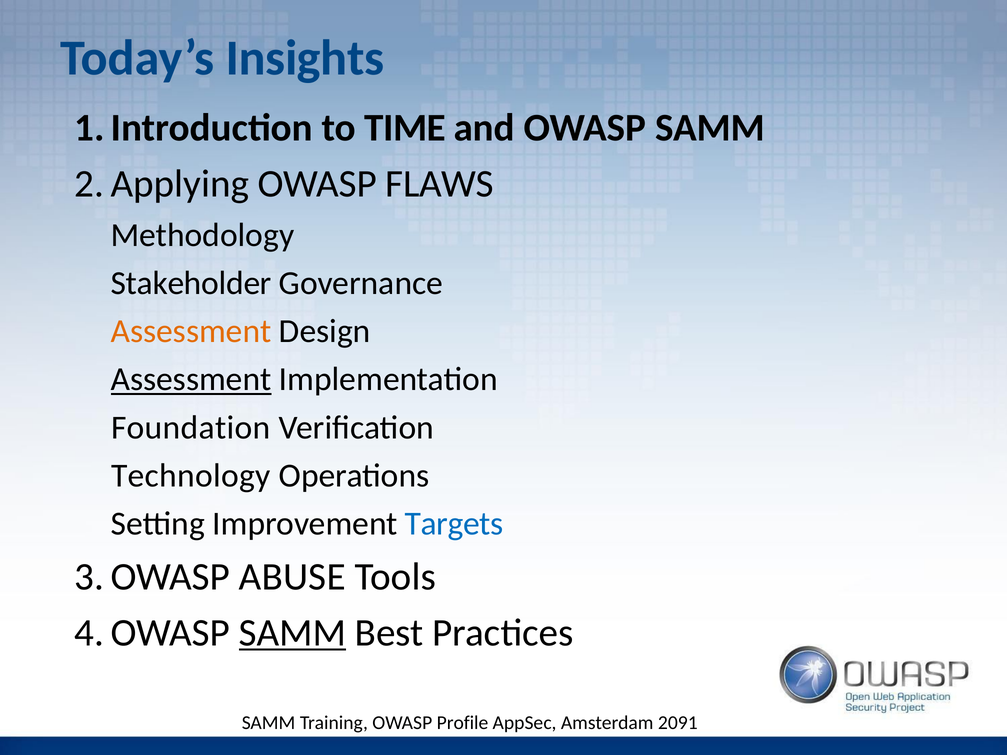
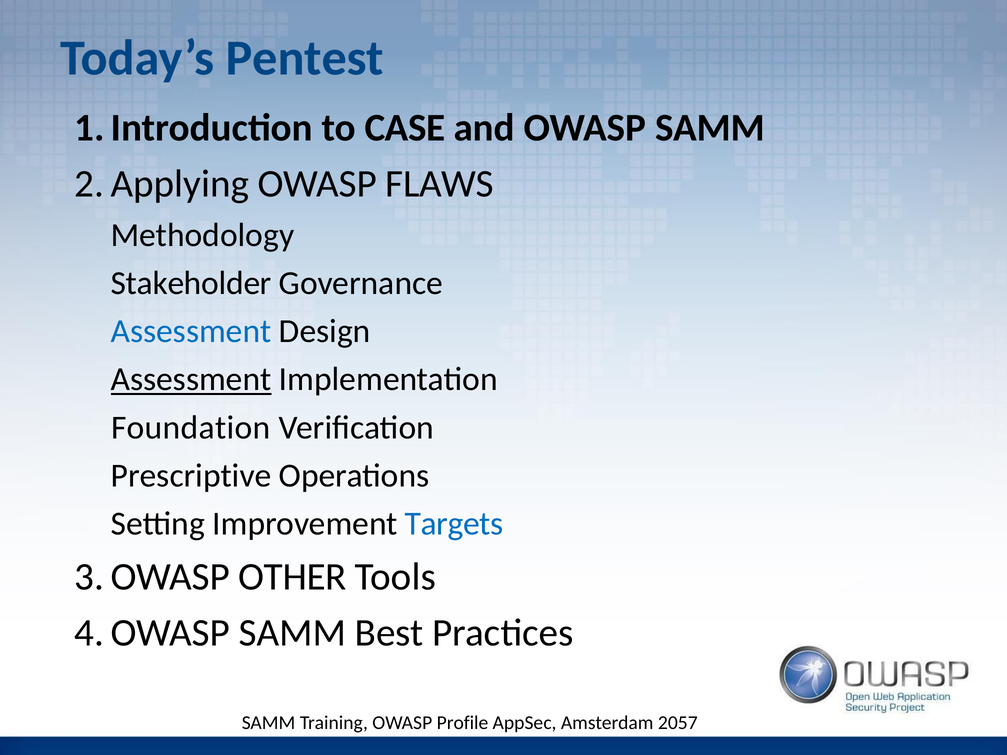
Insights: Insights -> Pentest (305, 58)
TIME: TIME -> CASE (405, 128)
Assessment colour: orange -> blue (191, 331)
Technology: Technology -> Prescriptive (191, 476)
ABUSE: ABUSE -> OTHER (293, 577)
SAMM underline: present -> none (292, 633)
2091: 2091 -> 2057 (678, 723)
